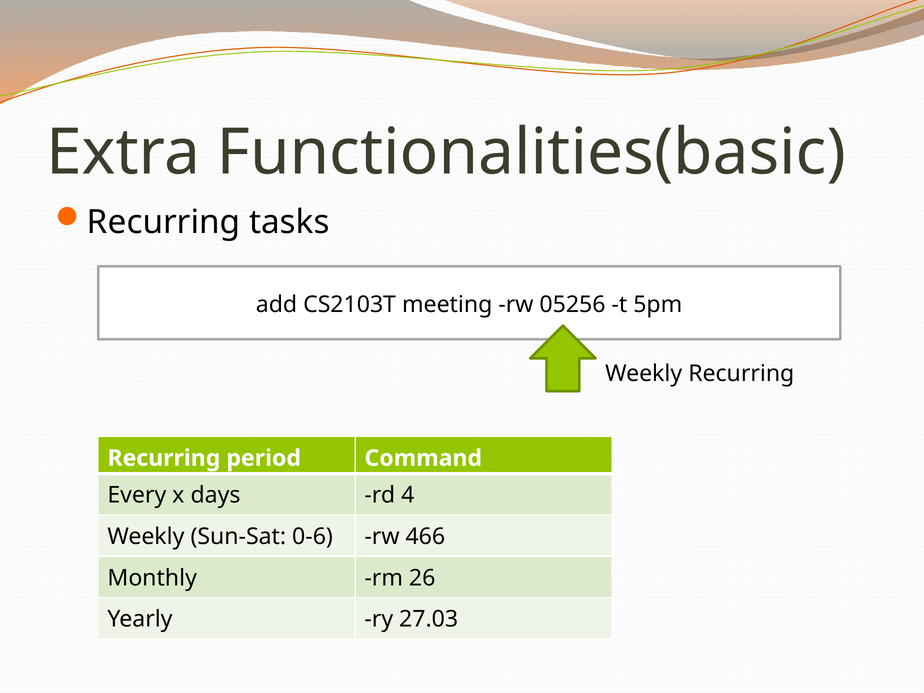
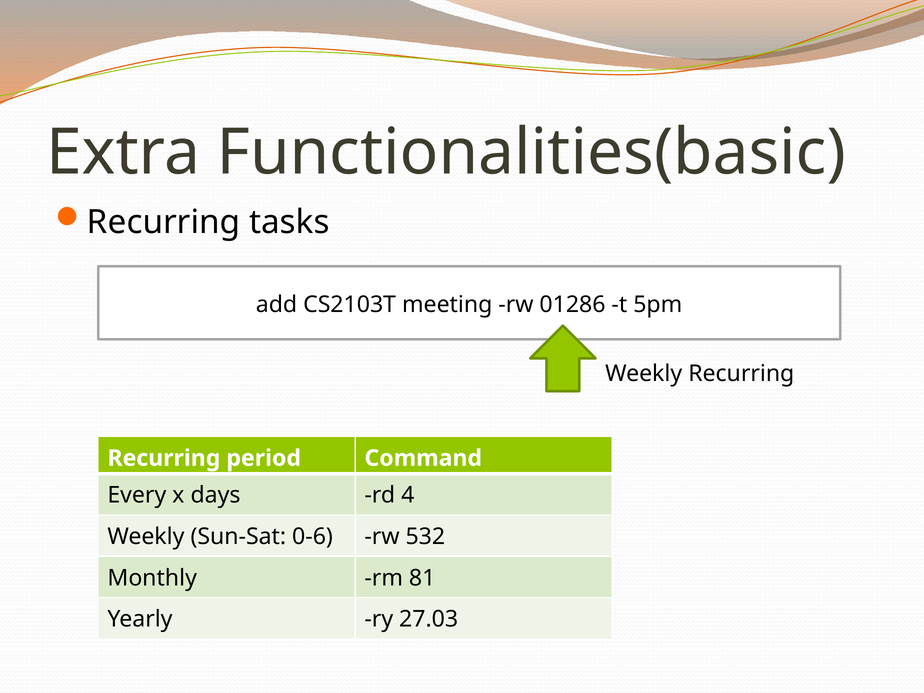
05256: 05256 -> 01286 (573, 304)
466: 466 -> 532 (425, 537)
26: 26 -> 81 (422, 578)
